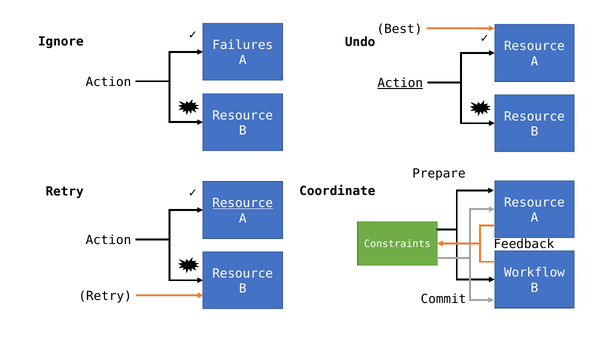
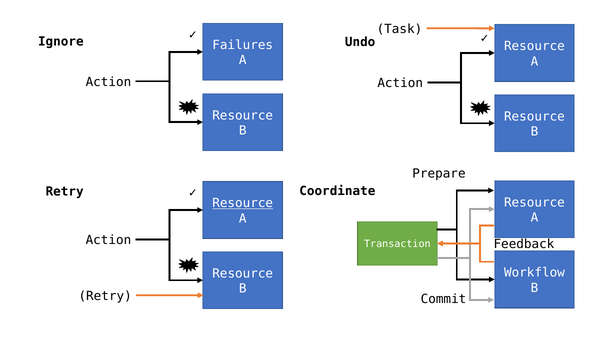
Best: Best -> Task (399, 29)
Action underline: present -> none (400, 83)
Constraints: Constraints -> Transaction (397, 244)
